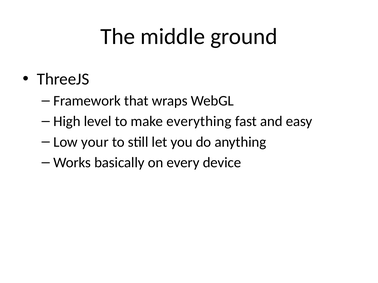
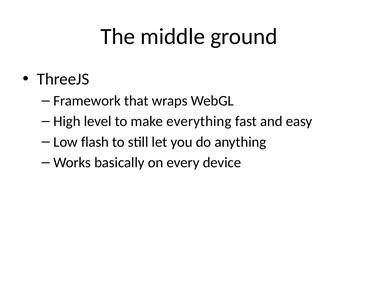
your: your -> flash (95, 142)
